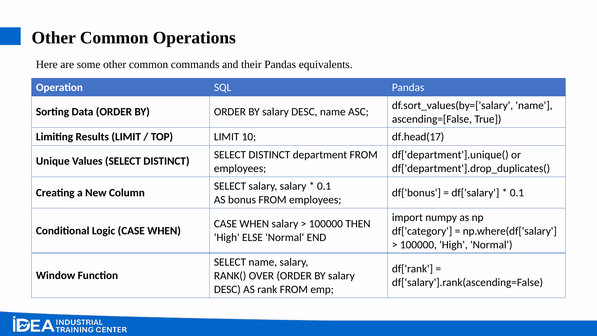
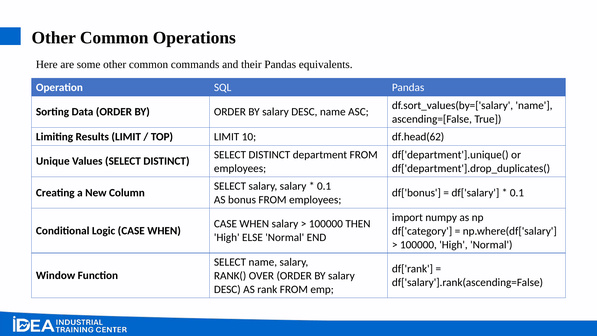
df.head(17: df.head(17 -> df.head(62 (418, 137)
